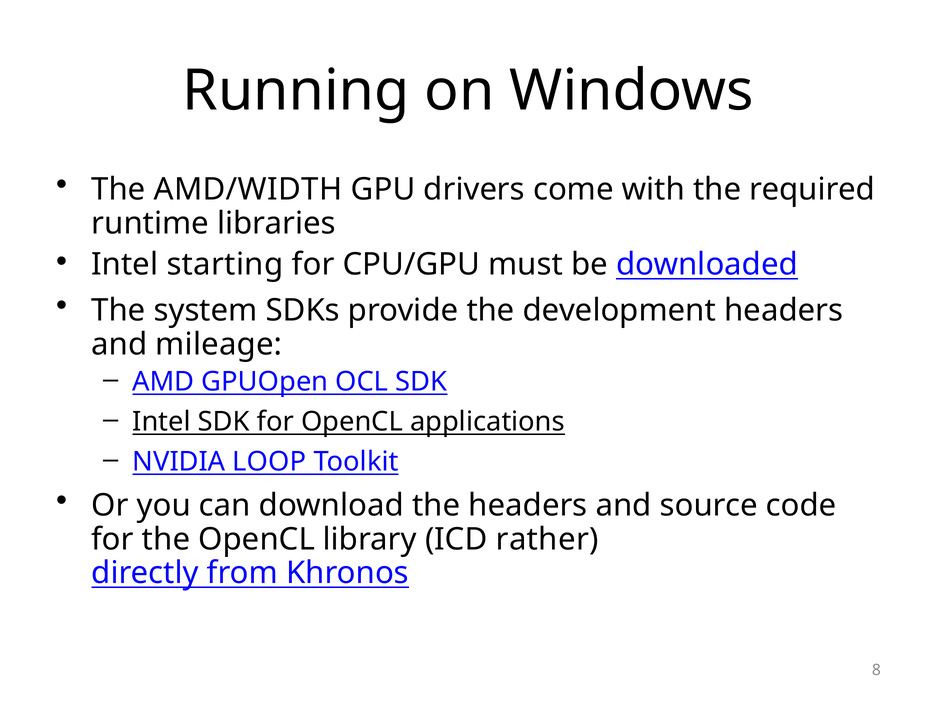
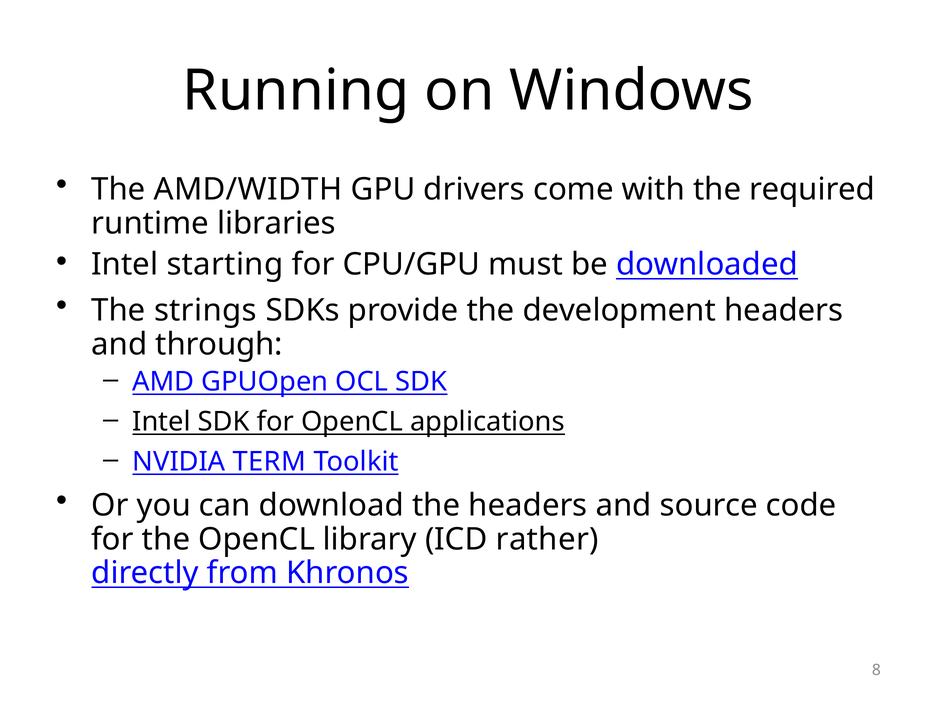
system: system -> strings (205, 310)
mileage: mileage -> through (219, 344)
LOOP: LOOP -> TERM (269, 462)
